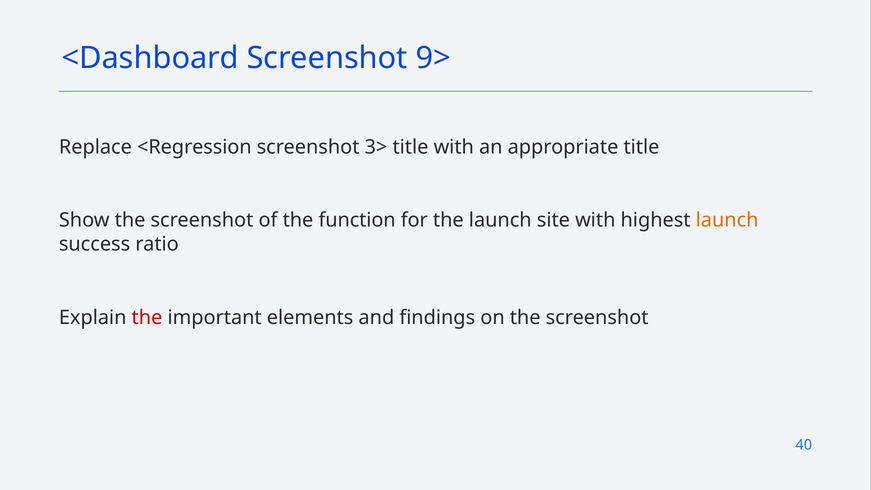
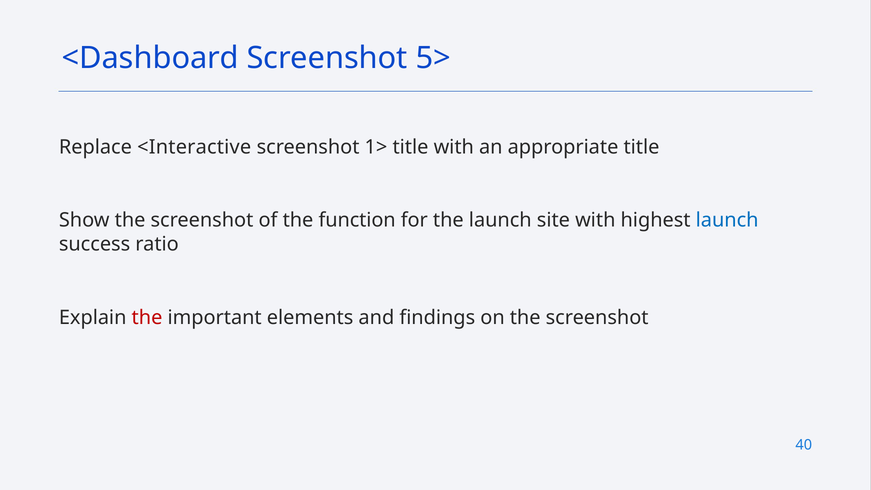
9>: 9> -> 5> (433, 58)
<Regression: <Regression -> <Interactive (194, 147)
3>: 3> -> 1> (376, 147)
launch colour: orange -> blue (727, 220)
